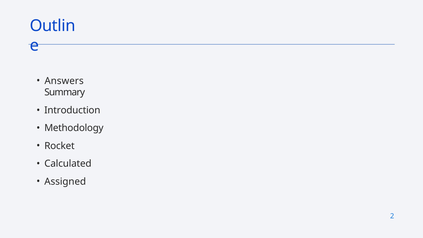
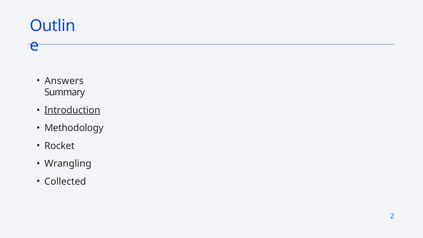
Introduction underline: none -> present (72, 110)
Calculated: Calculated -> Wrangling (68, 164)
Assigned: Assigned -> Collected (65, 181)
